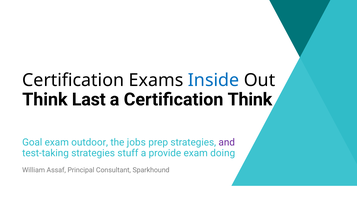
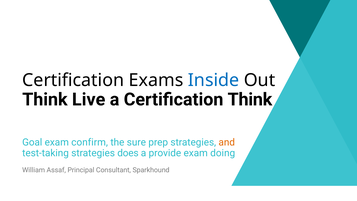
Last: Last -> Live (89, 99)
outdoor: outdoor -> confirm (90, 142)
jobs: jobs -> sure (136, 142)
and colour: purple -> orange (227, 142)
stuff: stuff -> does (128, 153)
